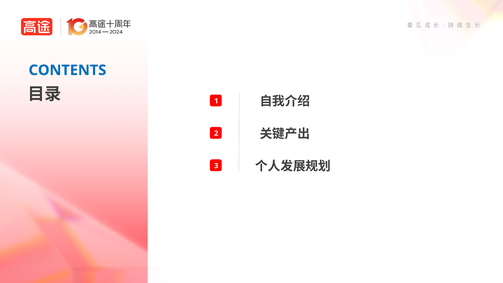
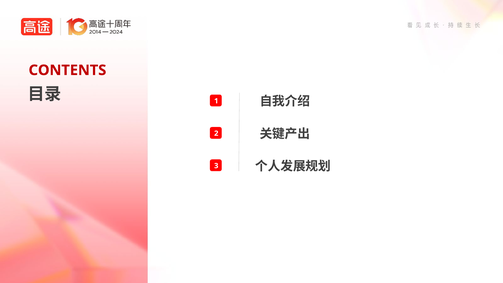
CONTENTS colour: blue -> red (67, 70)
